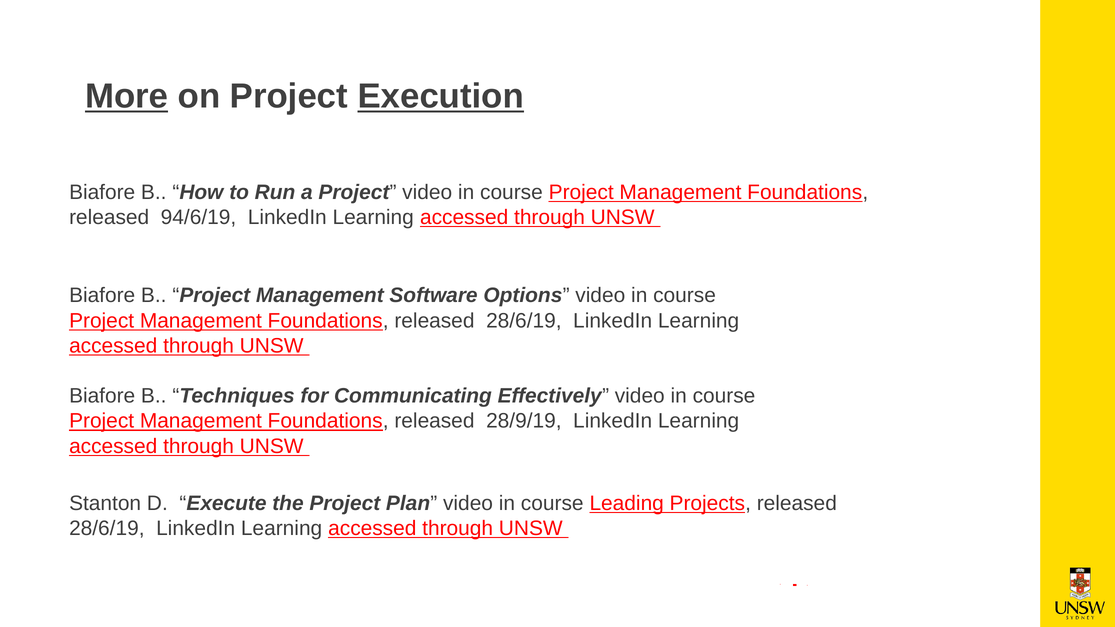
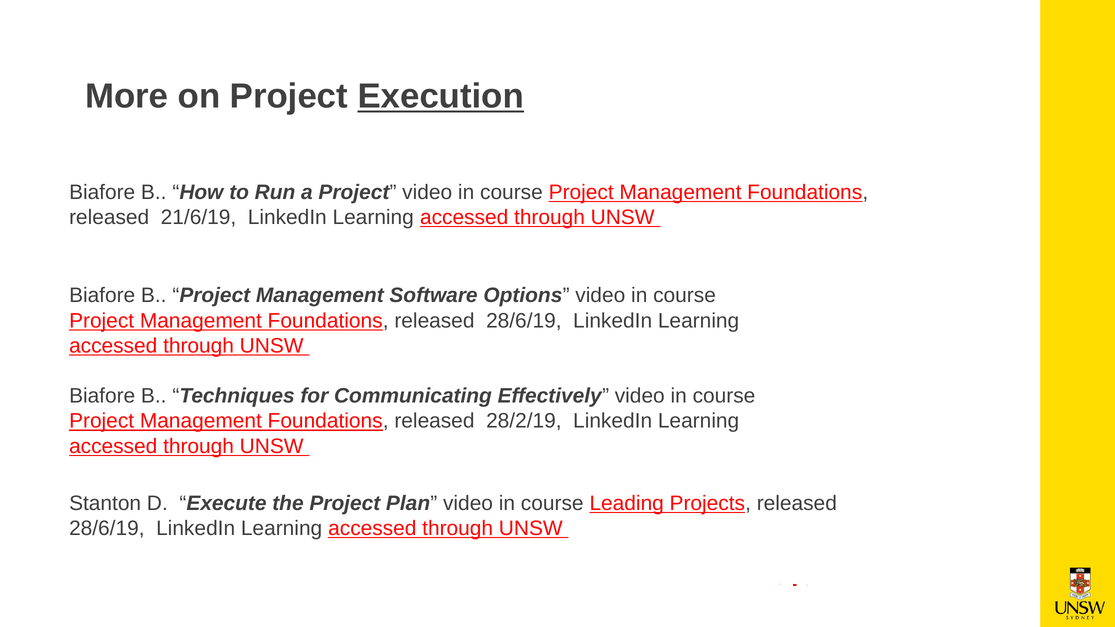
More underline: present -> none (127, 96)
94/6/19: 94/6/19 -> 21/6/19 (198, 217)
28/9/19: 28/9/19 -> 28/2/19 (524, 421)
